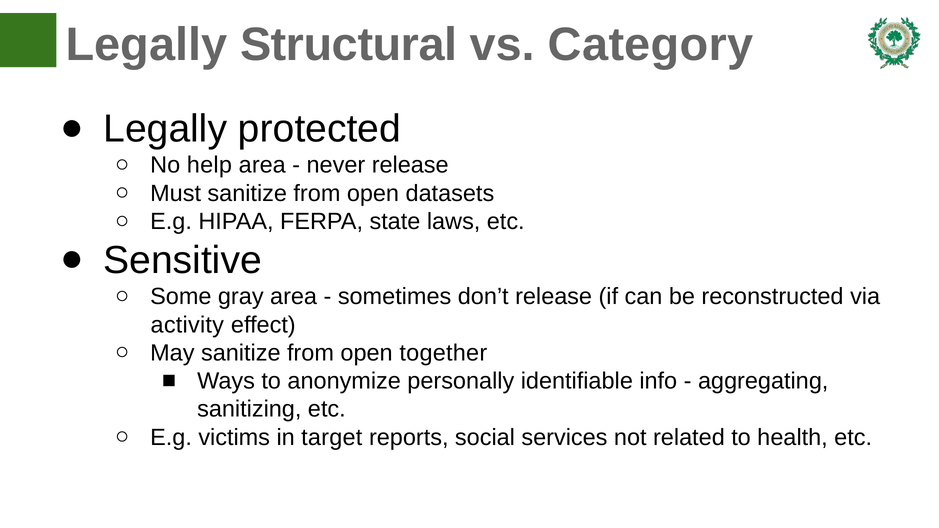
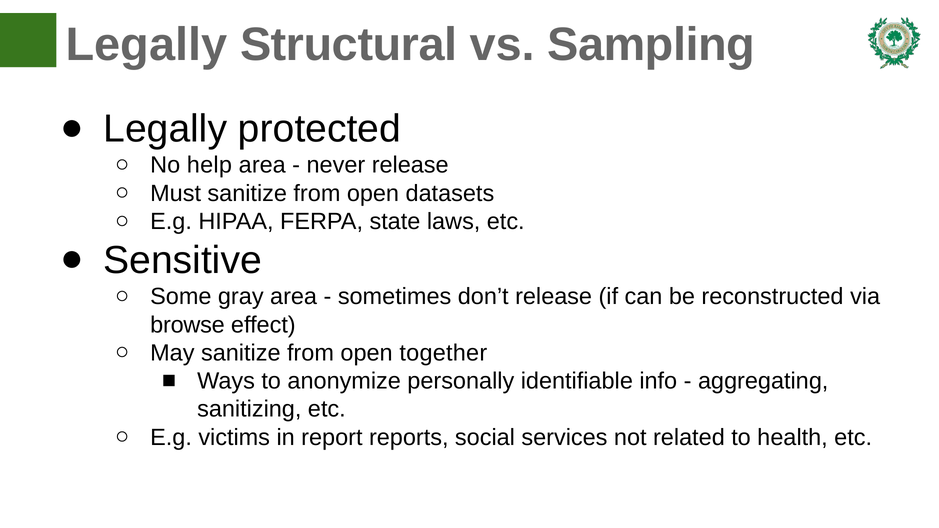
Category: Category -> Sampling (651, 45)
activity: activity -> browse (188, 325)
target: target -> report (332, 438)
